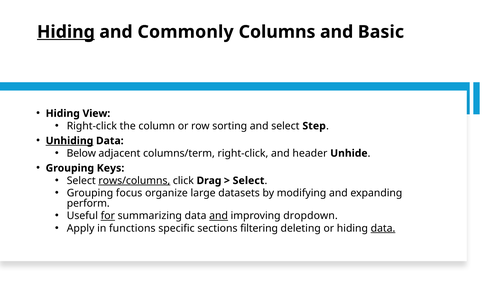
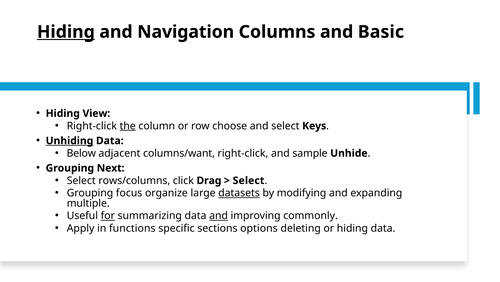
Commonly: Commonly -> Navigation (186, 32)
the underline: none -> present (128, 126)
sorting: sorting -> choose (230, 126)
Step: Step -> Keys (314, 126)
columns/term: columns/term -> columns/want (179, 153)
header: header -> sample (310, 153)
Keys: Keys -> Next (111, 168)
rows/columns underline: present -> none (134, 180)
datasets underline: none -> present (239, 193)
perform: perform -> multiple (88, 203)
dropdown: dropdown -> commonly (311, 215)
filtering: filtering -> options (259, 228)
data underline: present -> none (383, 228)
